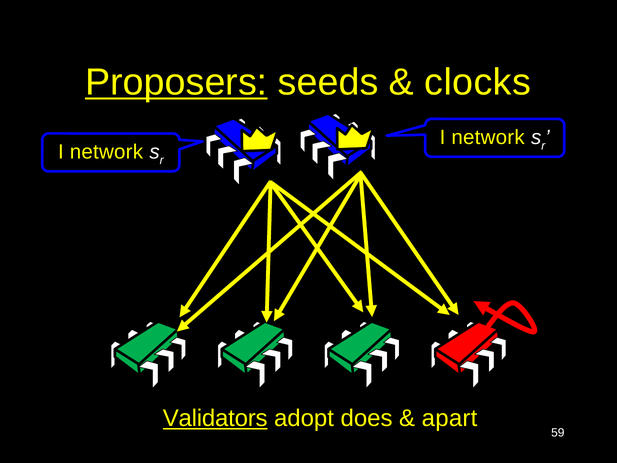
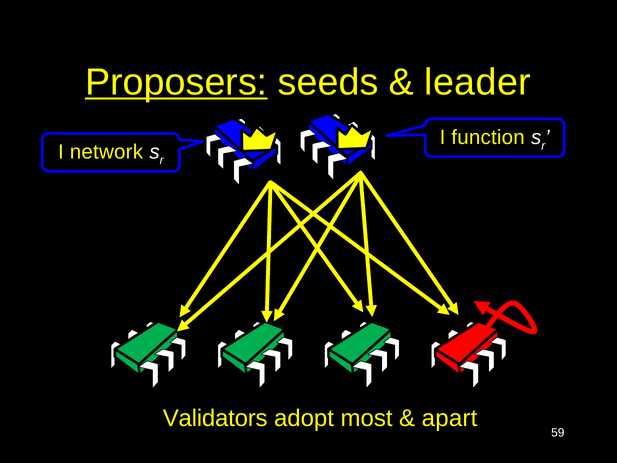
clocks: clocks -> leader (478, 82)
network: network -> function (488, 138)
Validators underline: present -> none (215, 418)
does: does -> most (367, 418)
